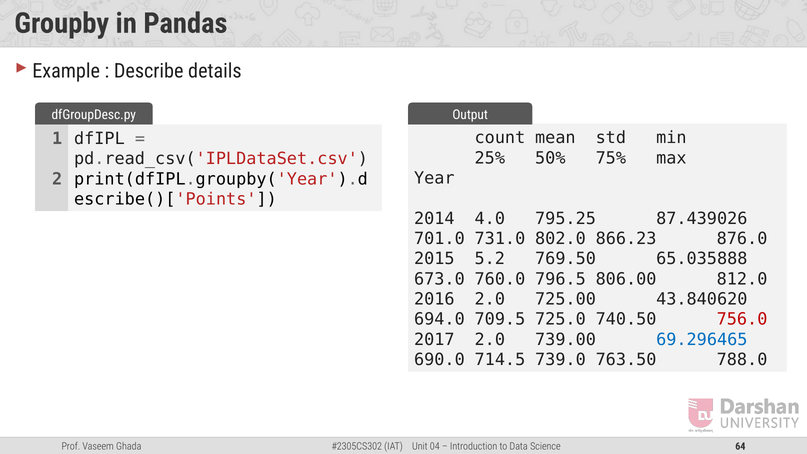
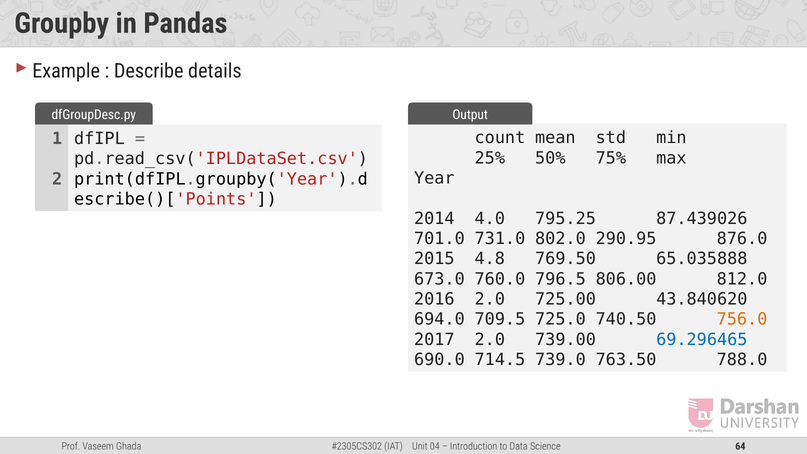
866.23: 866.23 -> 290.95 (626, 239)
5.2: 5.2 -> 4.8 (490, 259)
756.0 colour: red -> orange (742, 319)
